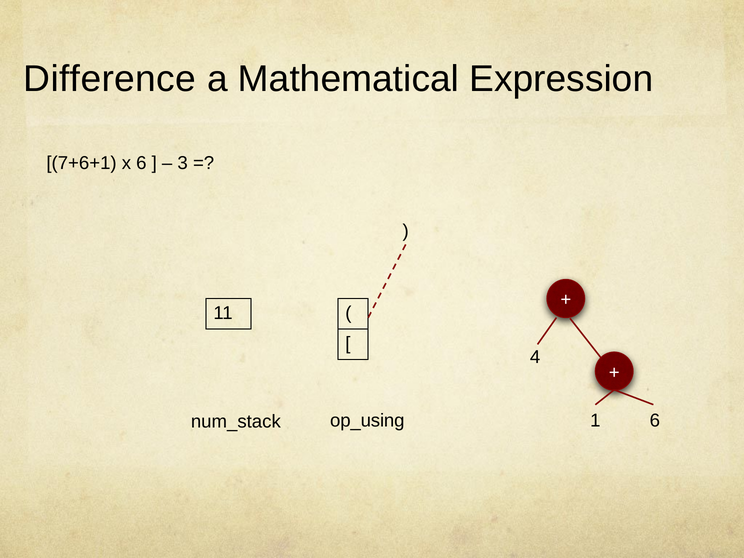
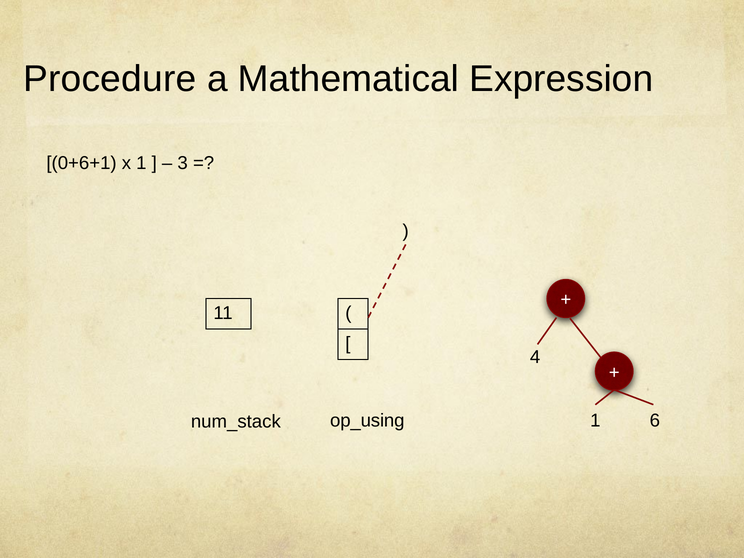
Difference: Difference -> Procedure (110, 79)
7+6+1: 7+6+1 -> 0+6+1 (82, 163)
x 6: 6 -> 1 (141, 163)
